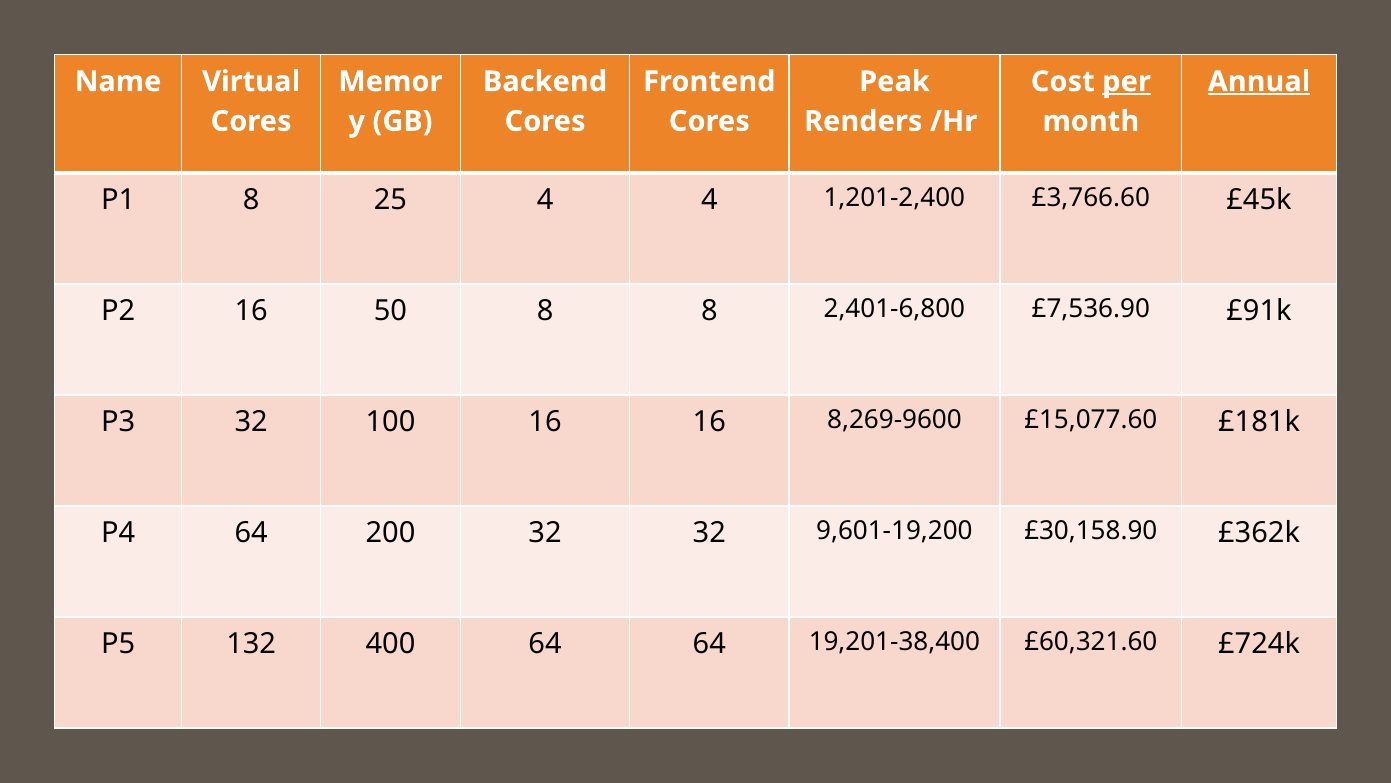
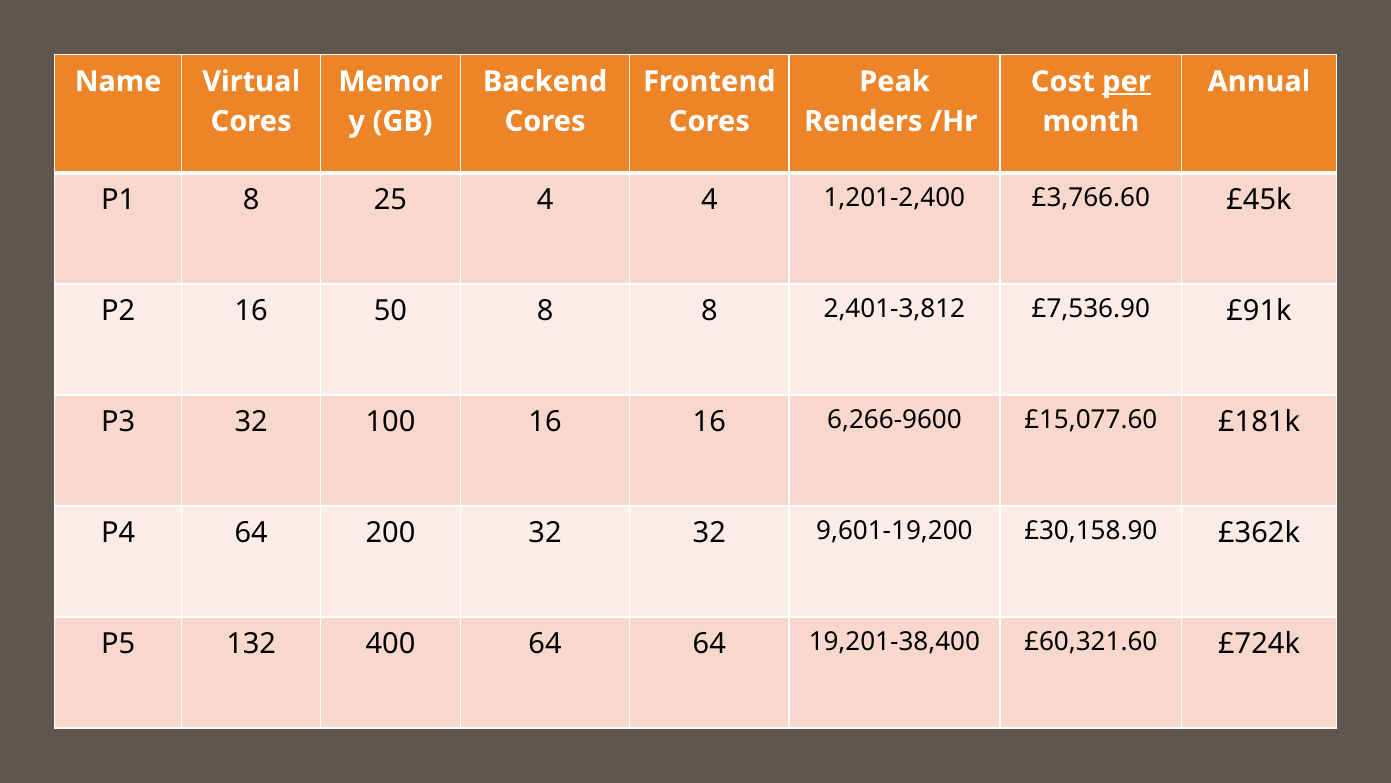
Annual underline: present -> none (1259, 82)
2,401-6,800: 2,401-6,800 -> 2,401-3,812 (894, 308)
8,269-9600: 8,269-9600 -> 6,266-9600 (894, 419)
